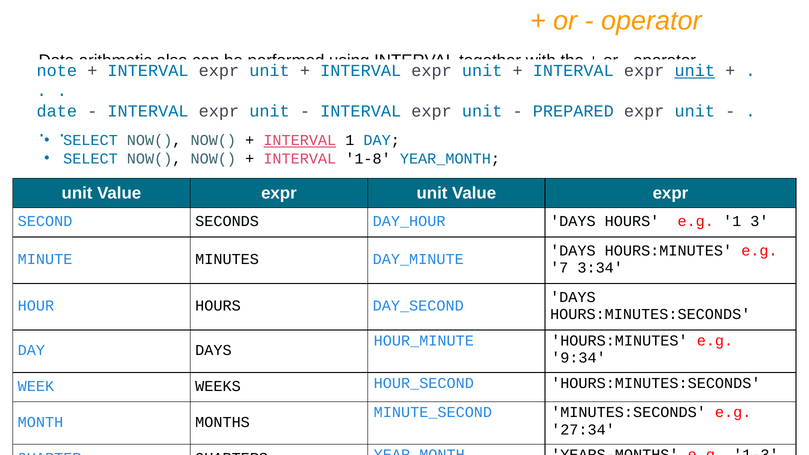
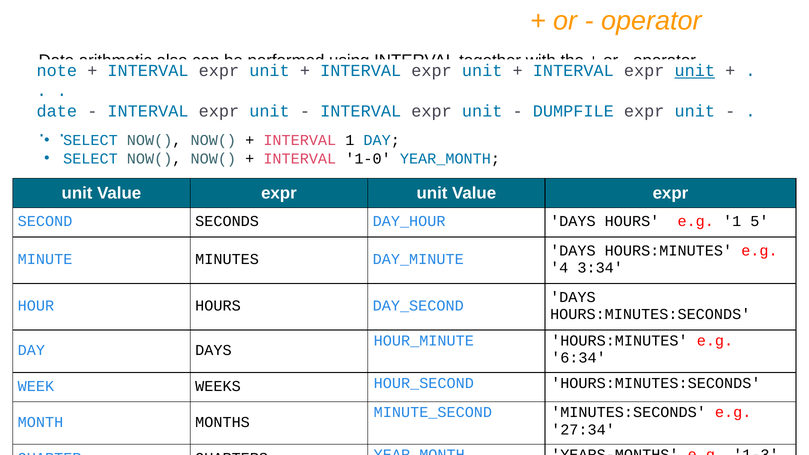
PREPARED: PREPARED -> DUMPFILE (573, 111)
INTERVAL underline: present -> none (300, 140)
1-8: 1-8 -> 1-0 (368, 159)
3: 3 -> 5 (759, 221)
7: 7 -> 4 (559, 268)
9:34: 9:34 -> 6:34 (578, 358)
